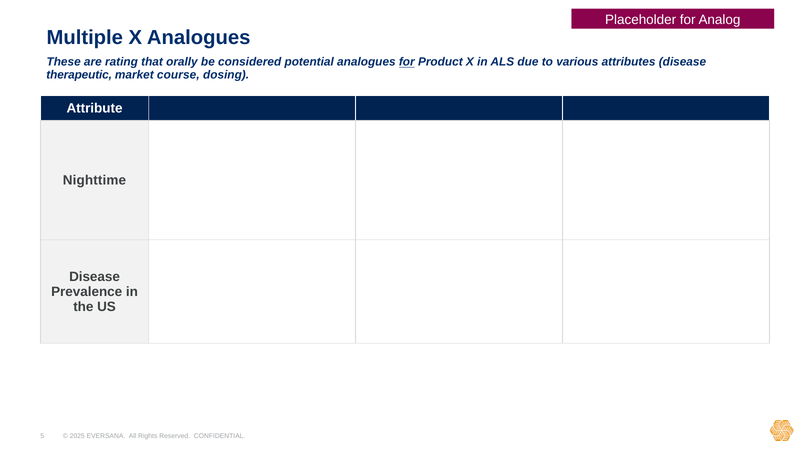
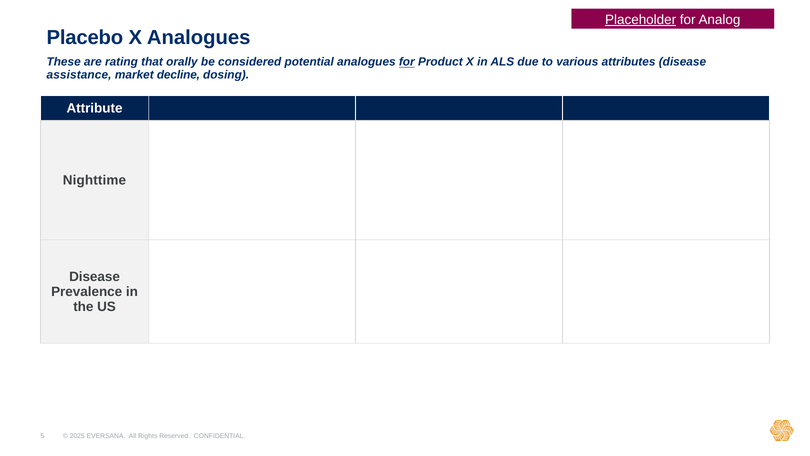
Placeholder underline: none -> present (641, 20)
Multiple: Multiple -> Placebo (85, 37)
therapeutic: therapeutic -> assistance (79, 75)
course: course -> decline (178, 75)
